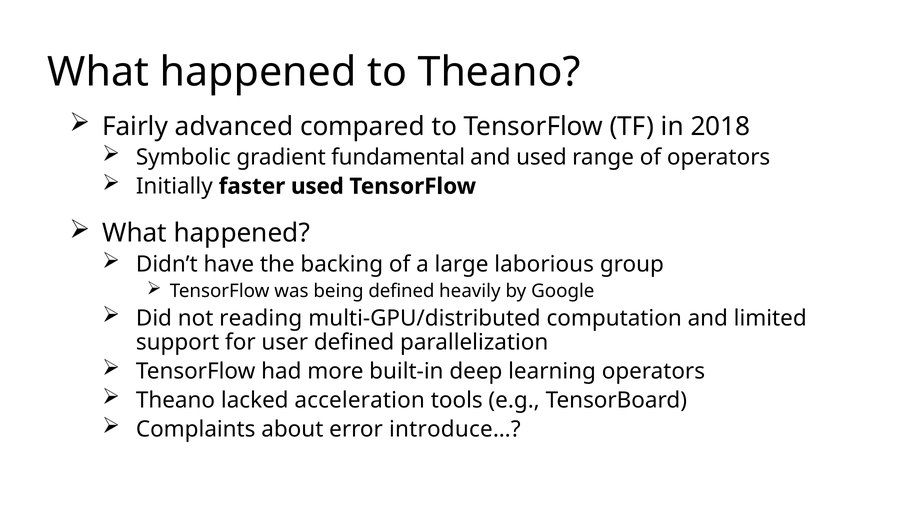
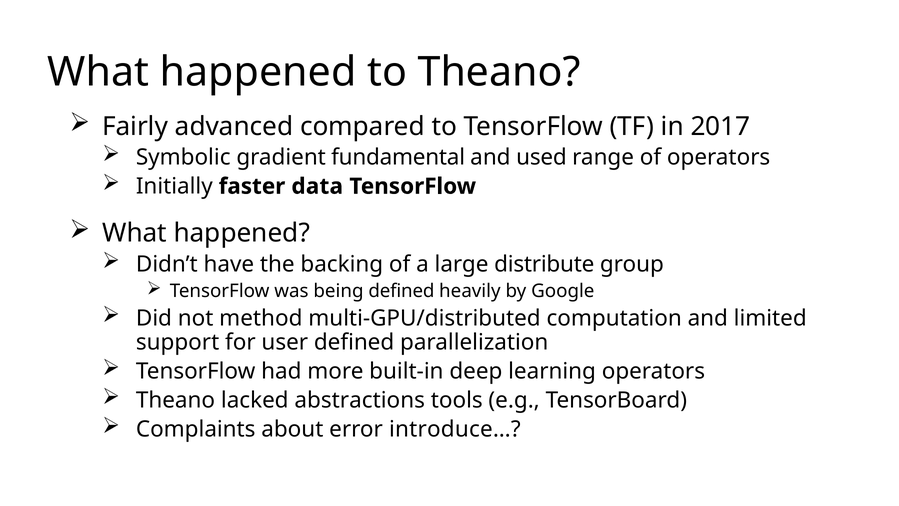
2018: 2018 -> 2017 (720, 126)
faster used: used -> data (317, 186)
laborious: laborious -> distribute (544, 264)
reading: reading -> method (261, 318)
acceleration: acceleration -> abstractions (360, 400)
